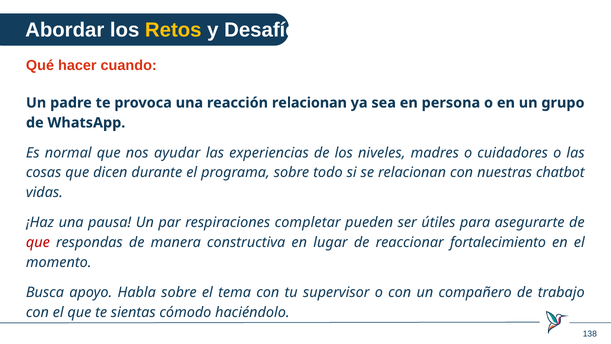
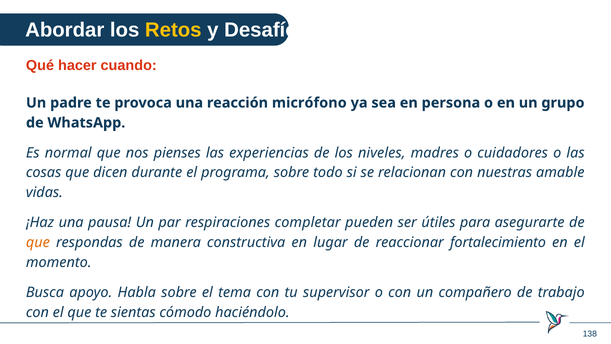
reacción relacionan: relacionan -> micrófono (309, 103)
ayudar: ayudar -> pienses (177, 153)
chatbot: chatbot -> amable (560, 173)
que colour: red -> orange (38, 242)
